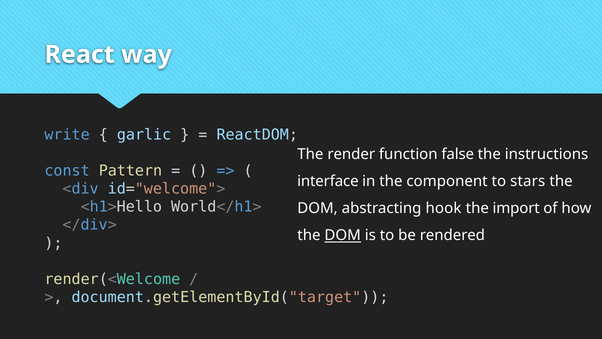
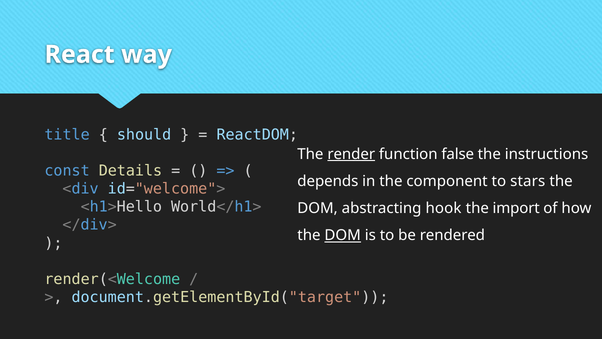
write: write -> title (67, 134)
garlic: garlic -> should (144, 134)
render underline: none -> present (351, 154)
Pattern: Pattern -> Details (130, 171)
interface: interface -> depends (328, 181)
